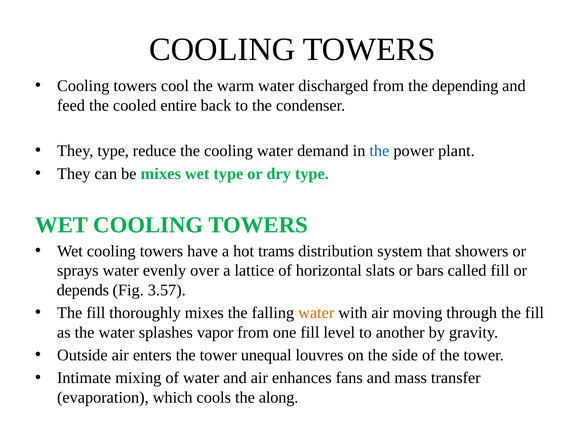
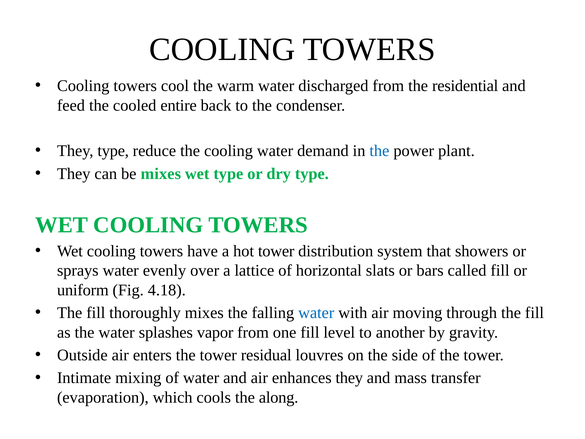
depending: depending -> residential (465, 86)
hot trams: trams -> tower (276, 251)
depends: depends -> uniform (83, 290)
3.57: 3.57 -> 4.18 (167, 290)
water colour: orange -> blue (316, 313)
unequal: unequal -> residual (266, 355)
enhances fans: fans -> they (349, 378)
